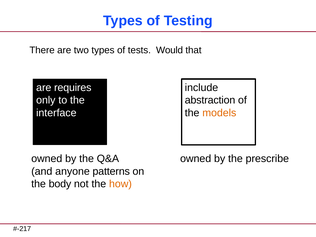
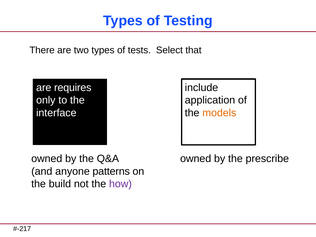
Would: Would -> Select (169, 50)
abstraction: abstraction -> application (210, 100)
body: body -> build (60, 184)
how colour: orange -> purple (120, 184)
